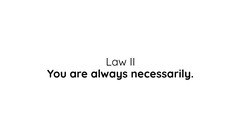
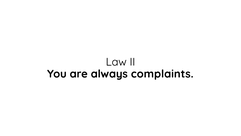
necessarily: necessarily -> complaints (162, 74)
